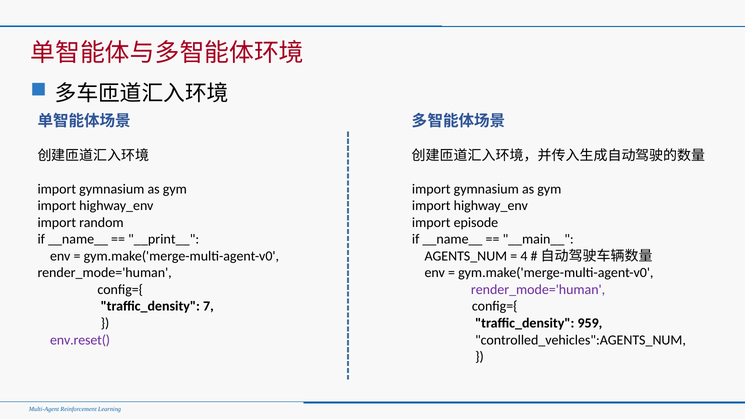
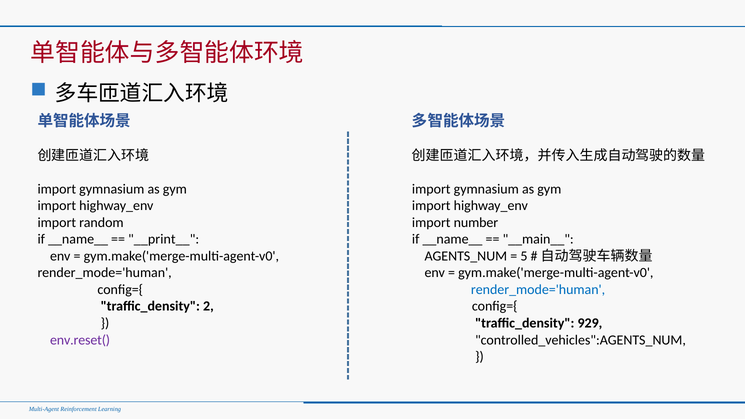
episode: episode -> number (476, 223)
4: 4 -> 5 (524, 256)
render_mode='human colour: purple -> blue (538, 290)
7: 7 -> 2 (208, 306)
959: 959 -> 929 (590, 323)
